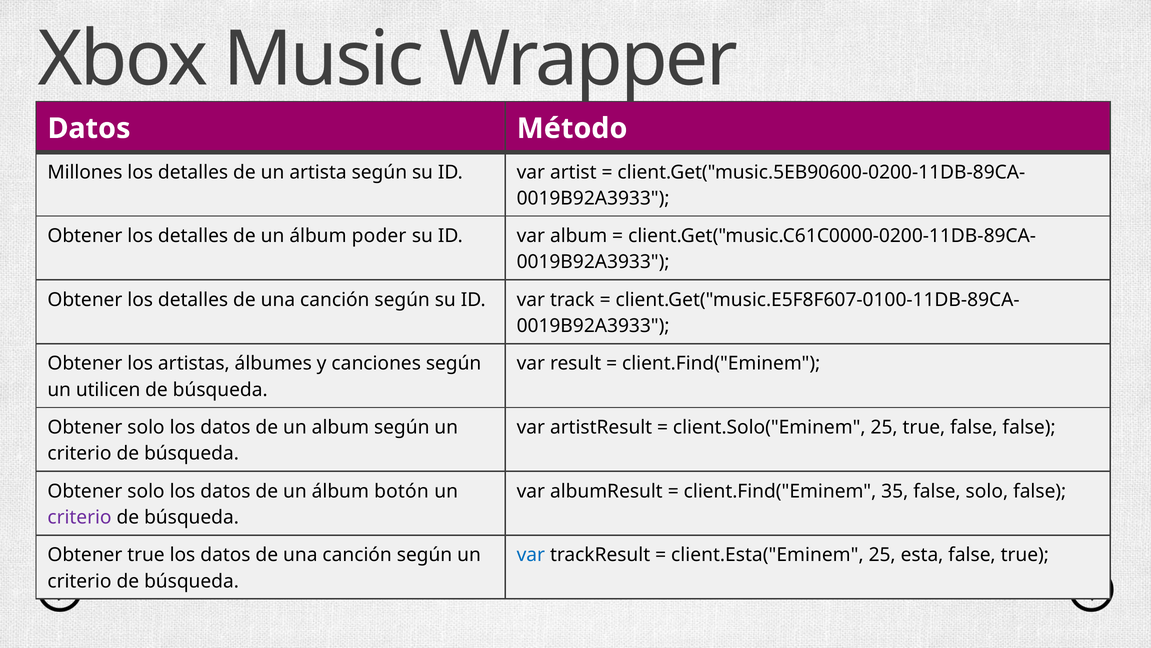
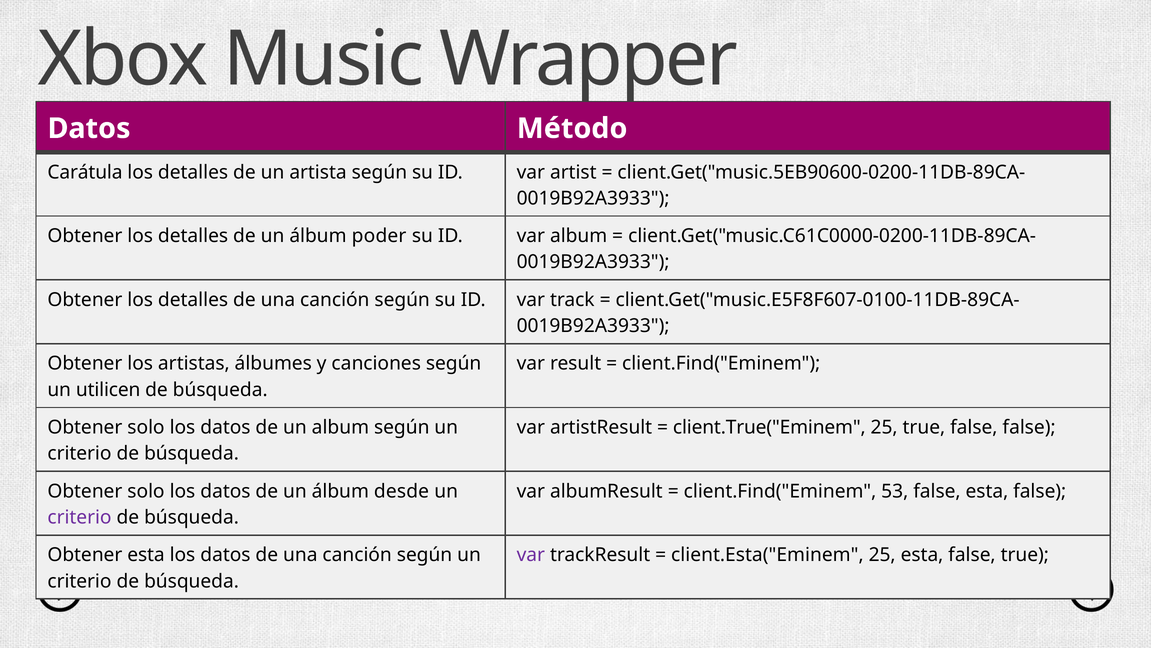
Millones: Millones -> Carátula (85, 172)
client.Solo("Eminem: client.Solo("Eminem -> client.True("Eminem (769, 427)
botón: botón -> desde (401, 491)
35: 35 -> 53 (895, 491)
false solo: solo -> esta (987, 491)
Obtener true: true -> esta (146, 555)
var colour: blue -> purple (531, 555)
